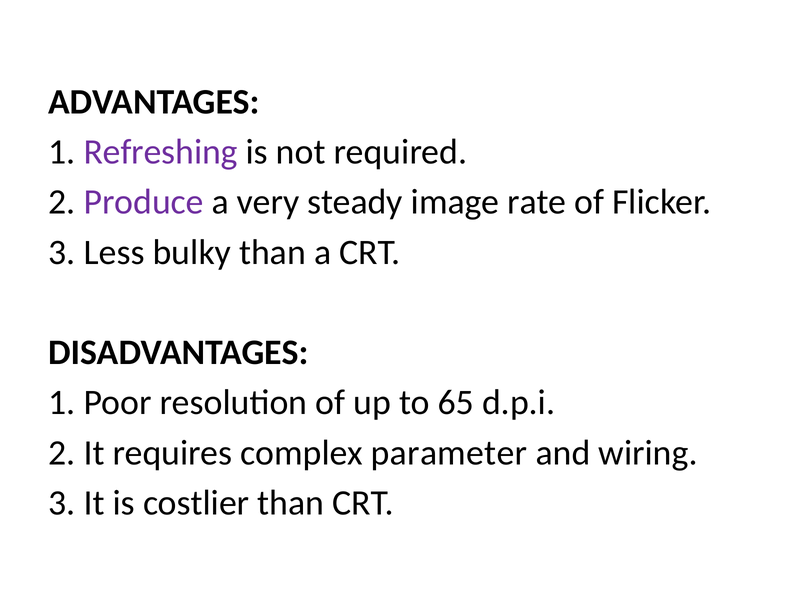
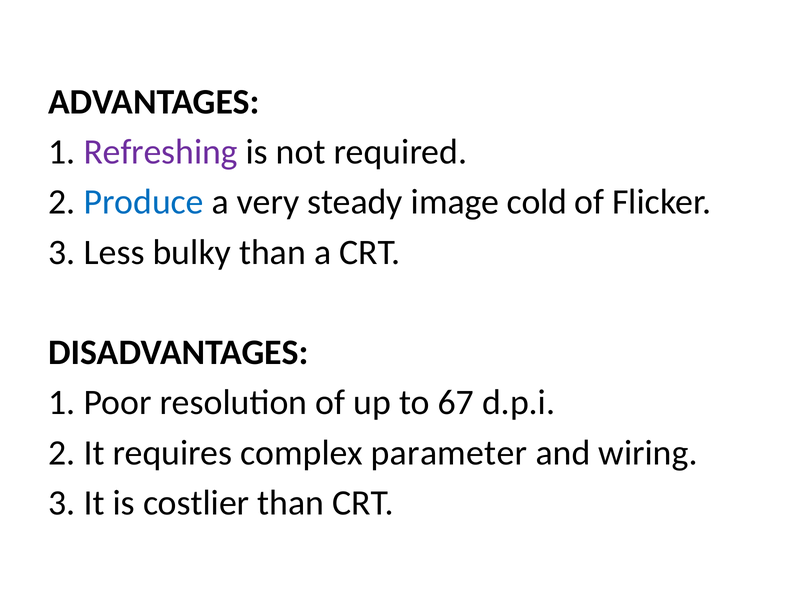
Produce colour: purple -> blue (144, 202)
rate: rate -> cold (537, 202)
65: 65 -> 67 (456, 403)
